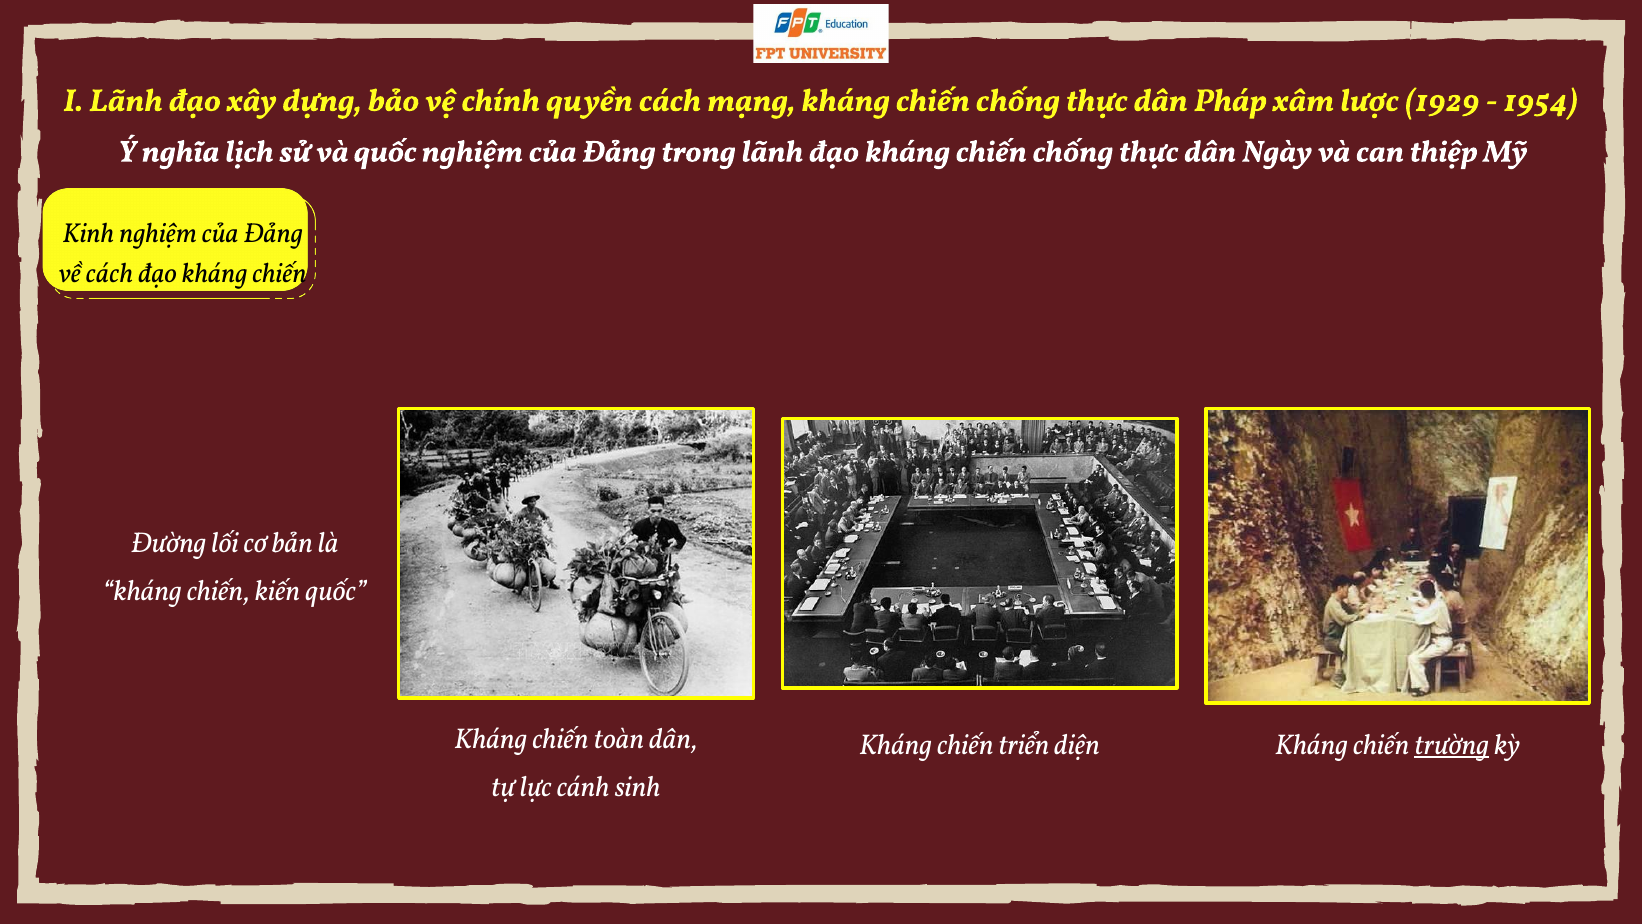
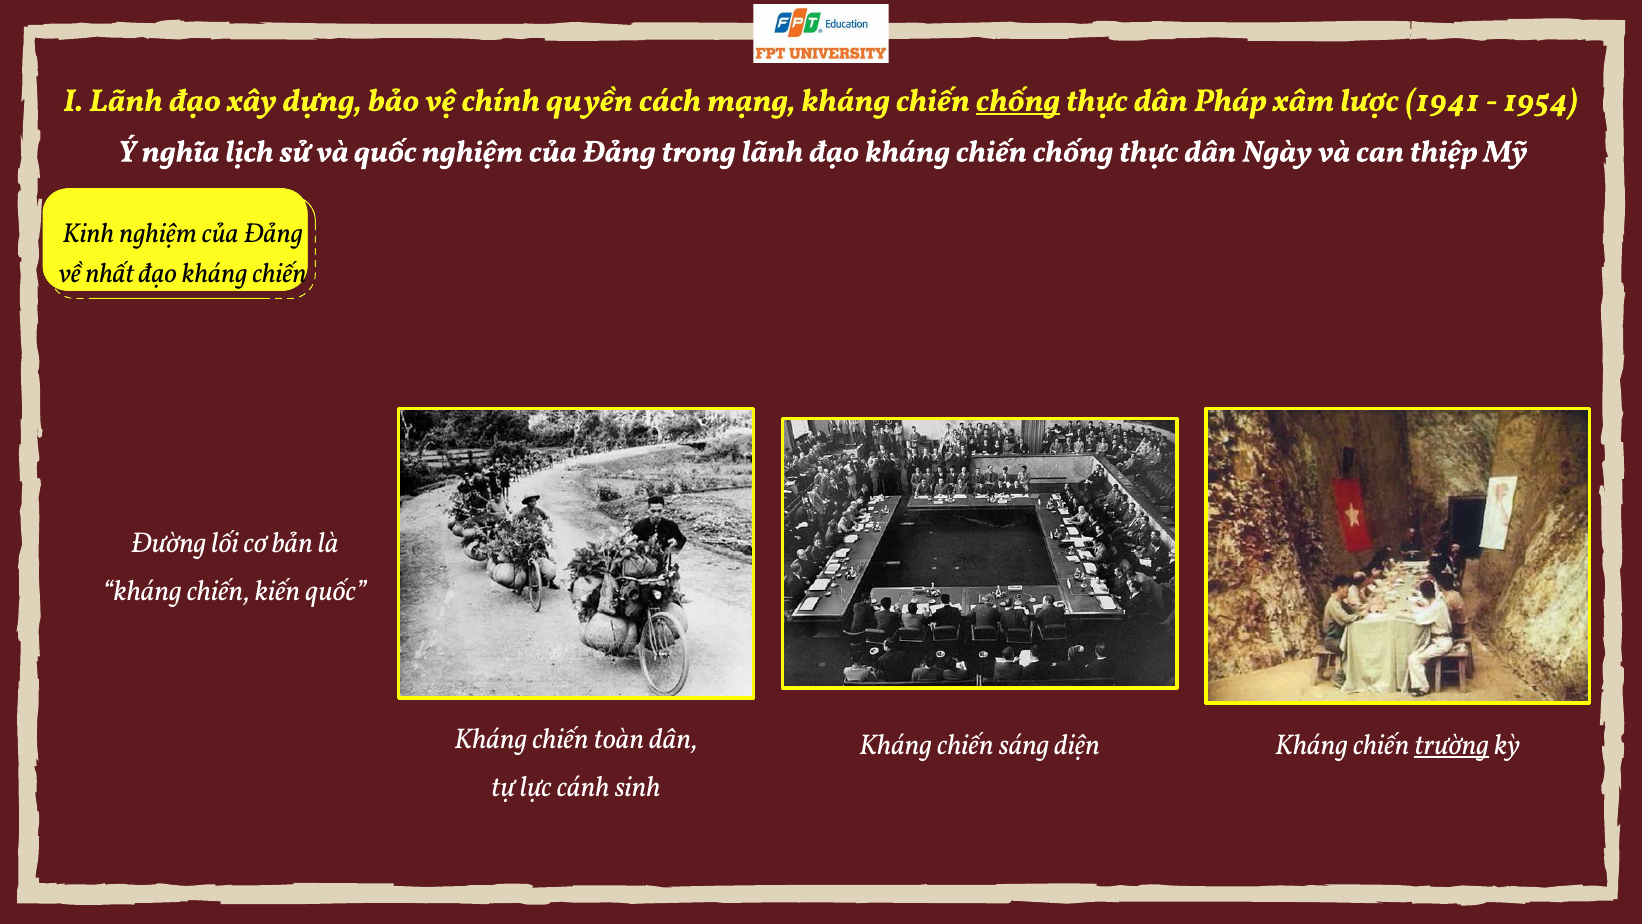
chống underline: none -> present (1018, 100)
1929: 1929 -> 1941 (1442, 100)
về cách: cách -> nhất (110, 273)
triển: triển -> sáng (1024, 744)
